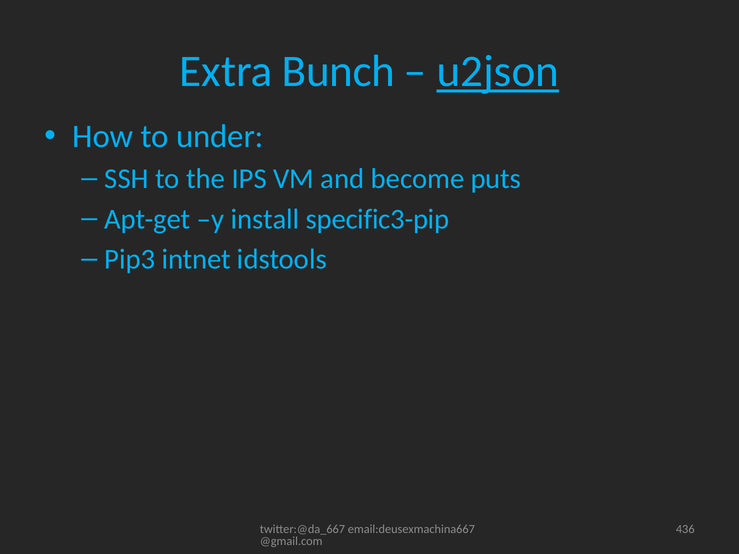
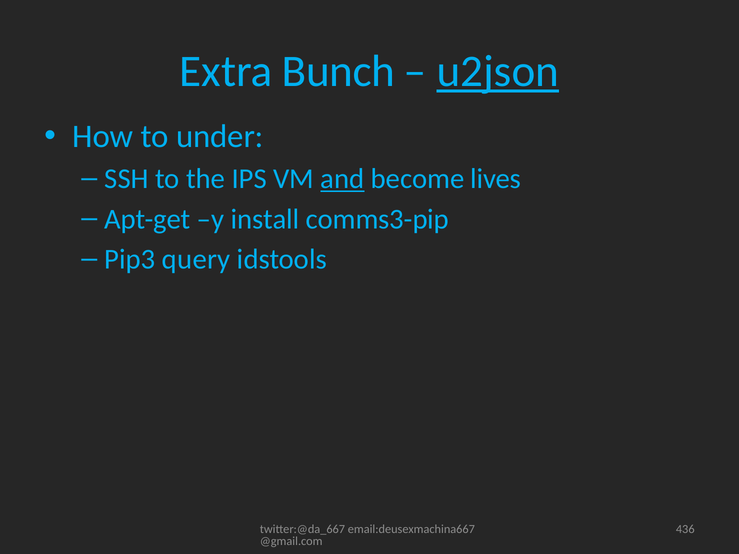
and underline: none -> present (342, 179)
puts: puts -> lives (496, 179)
specific3-pip: specific3-pip -> comms3-pip (377, 219)
intnet: intnet -> query (196, 259)
